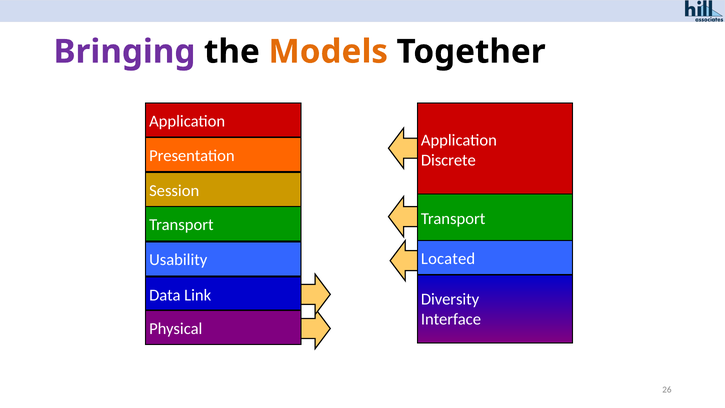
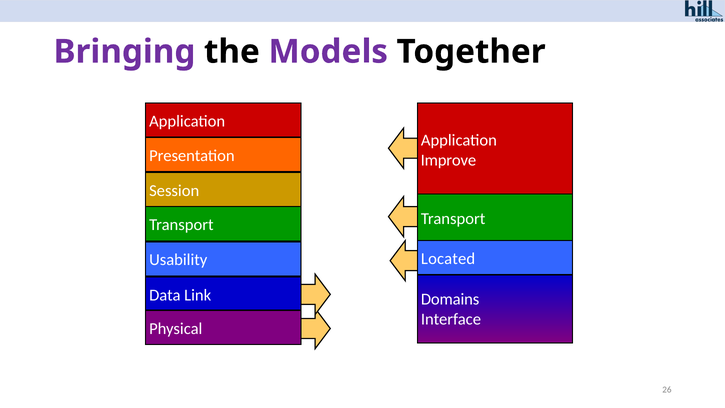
Models colour: orange -> purple (328, 52)
Discrete: Discrete -> Improve (448, 160)
Diversity: Diversity -> Domains (450, 299)
